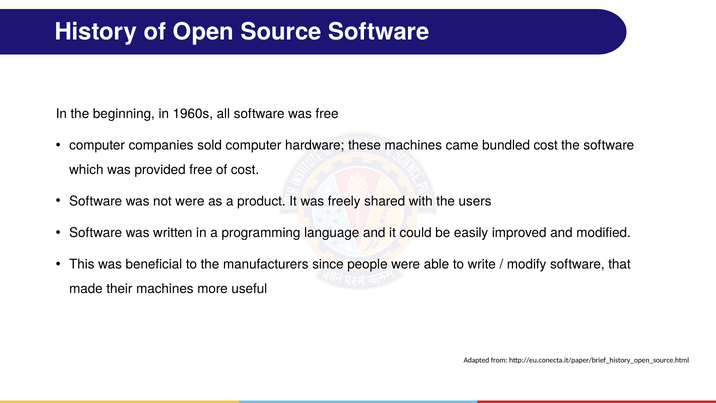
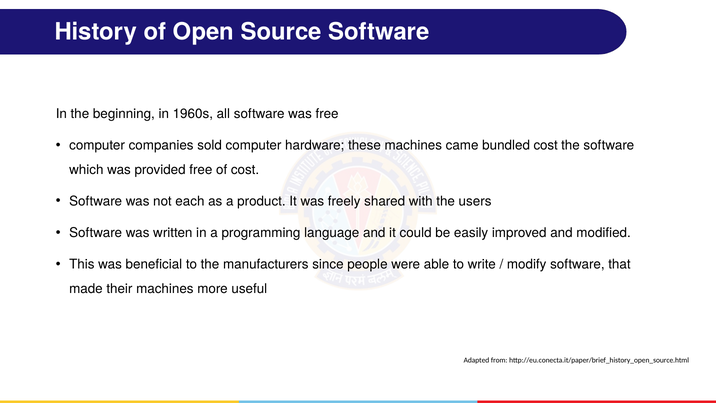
not were: were -> each (190, 201)
